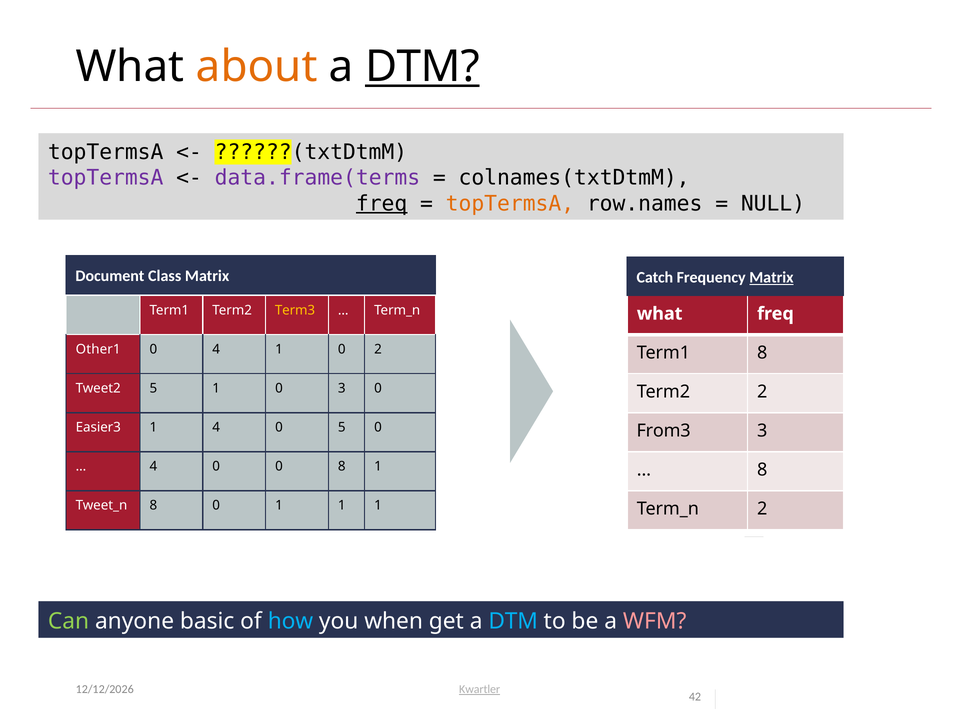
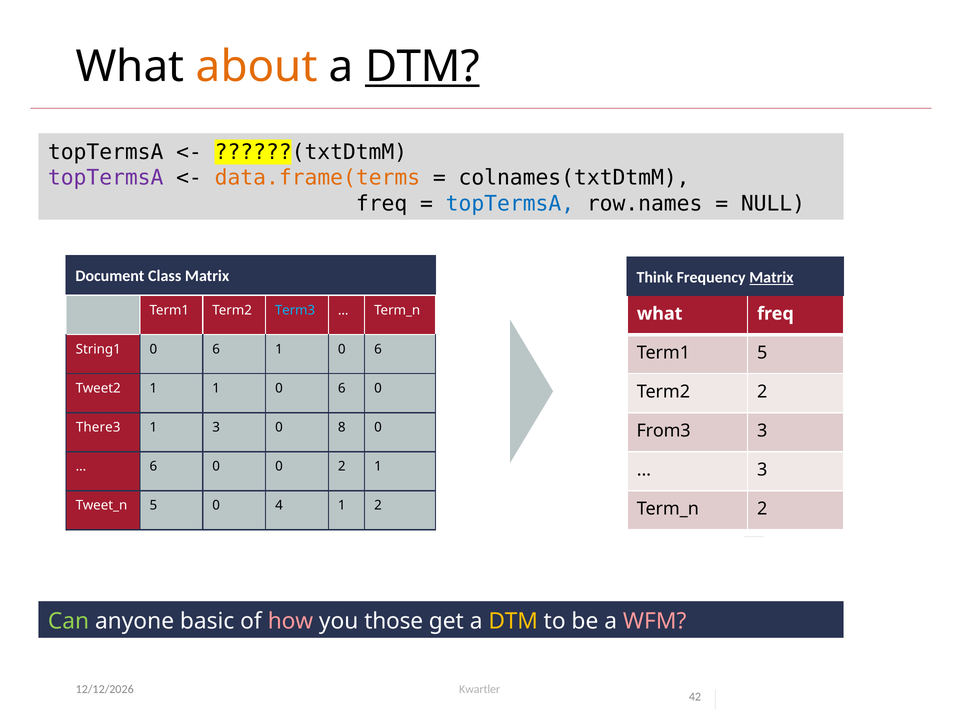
data.frame(terms colour: purple -> orange (317, 178)
freq underline: present -> none (382, 203)
topTermsA colour: orange -> blue (510, 203)
Catch: Catch -> Think (655, 277)
Term3 colour: yellow -> light blue (295, 310)
Other1: Other1 -> String1 (98, 349)
4: 4 -> 6 (216, 349)
2: 2 -> 6 (378, 349)
Term1 8: 8 -> 5 (762, 352)
Tweet2 5: 5 -> 1 (153, 388)
3: 3 -> 6 (342, 388)
Easier3: Easier3 -> There3 (98, 427)
1 4: 4 -> 3 (216, 427)
0 5: 5 -> 8 (342, 427)
4: 4 -> 6 (153, 466)
0 8: 8 -> 2 (342, 466)
8: 8 -> 3 (762, 470)
8: 8 -> 5 (153, 505)
0 1: 1 -> 4 (279, 505)
1: 1 -> 2 (378, 505)
how colour: light blue -> pink (290, 621)
when: when -> those (394, 621)
DTM colour: light blue -> yellow (513, 621)
Kwartler underline: present -> none (480, 689)
